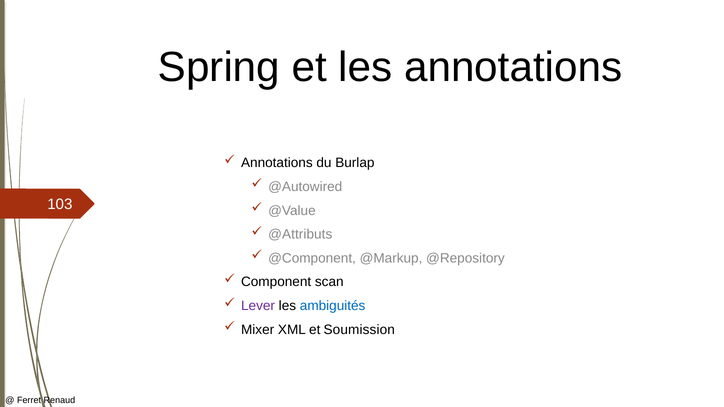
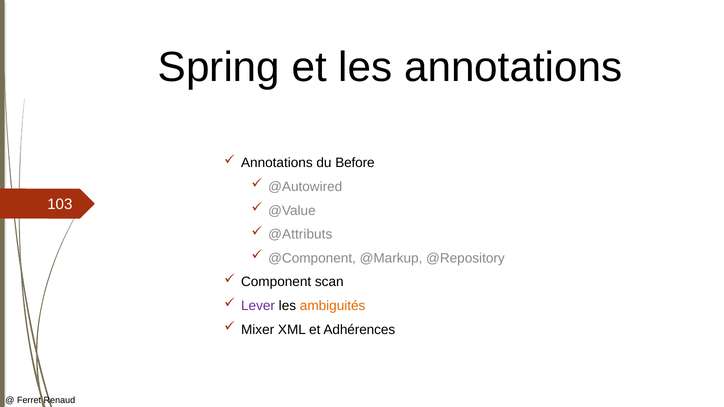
Burlap: Burlap -> Before (355, 163)
ambiguités colour: blue -> orange (333, 306)
Soumission: Soumission -> Adhérences (359, 330)
